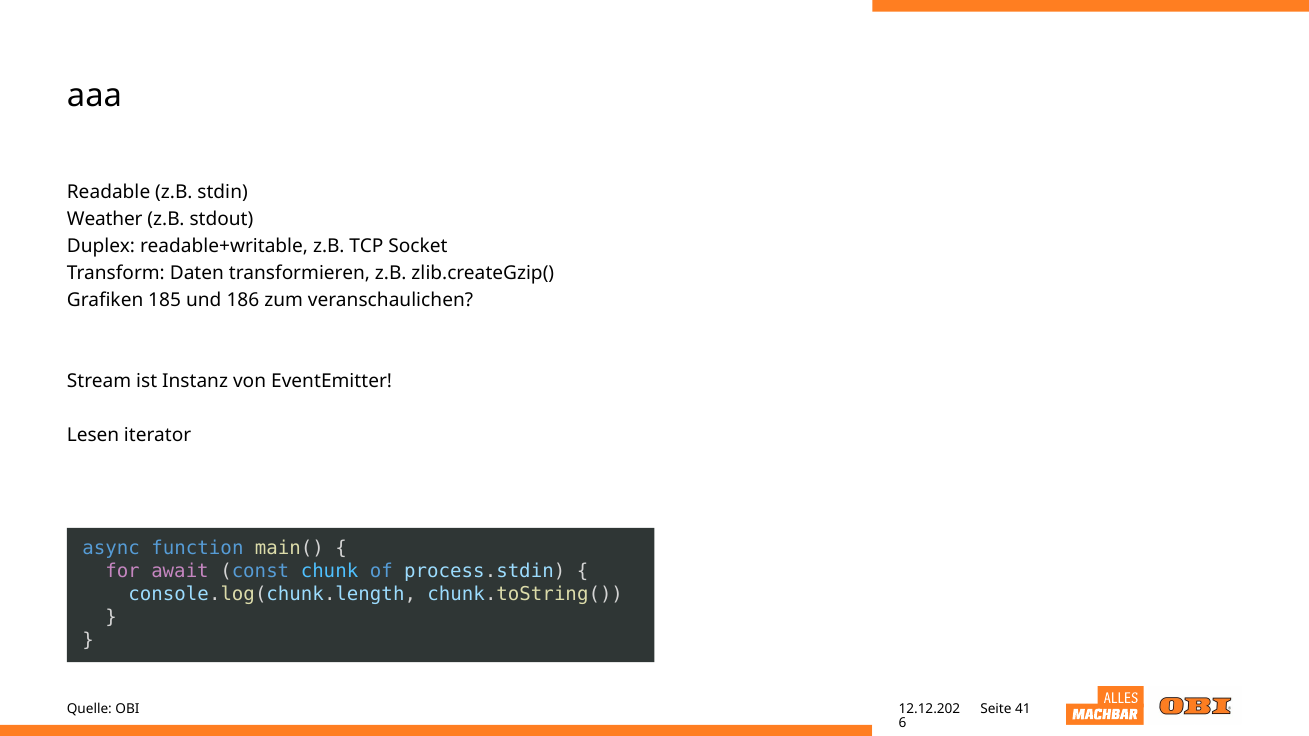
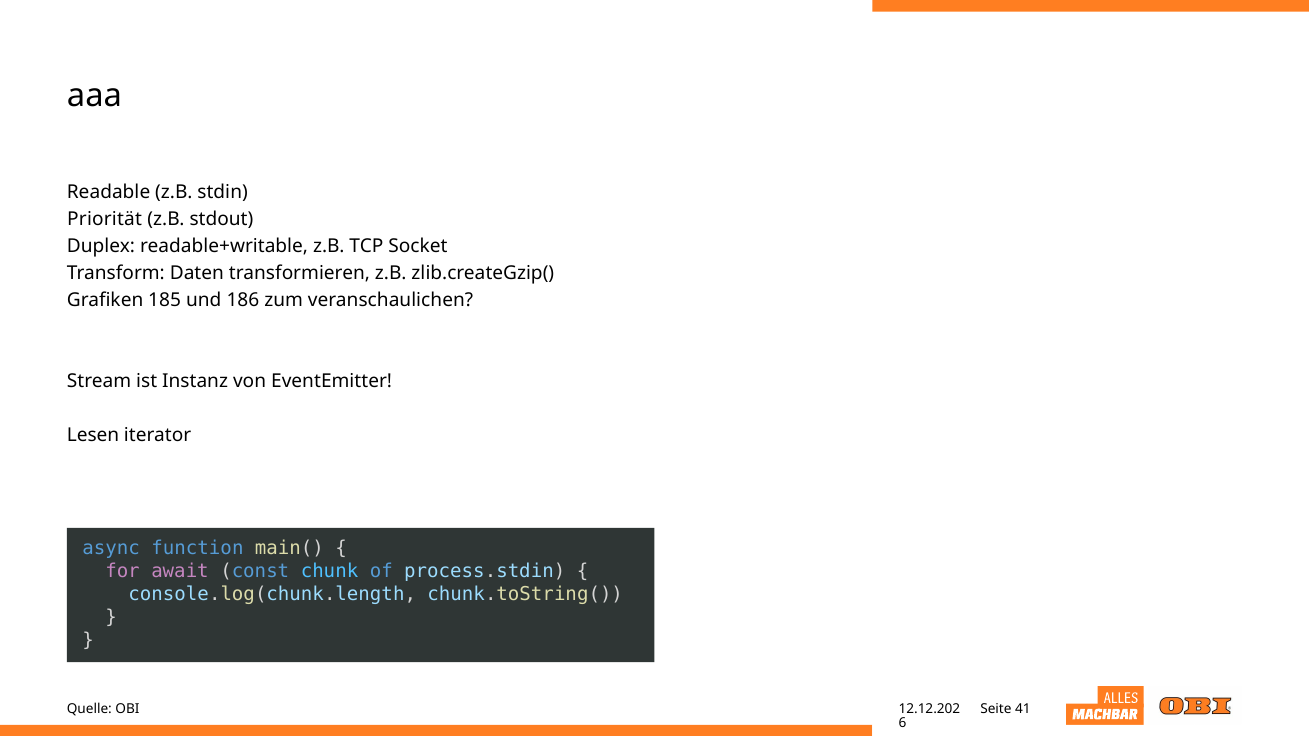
Weather: Weather -> Priorität (105, 219)
